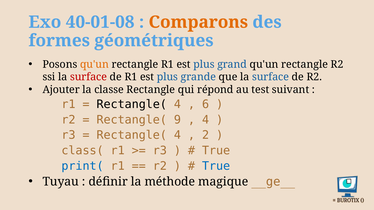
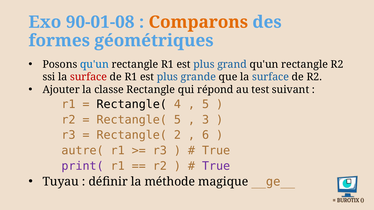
40-01-08: 40-01-08 -> 90-01-08 (100, 22)
qu'un colour: orange -> blue (94, 64)
6: 6 -> 5 (206, 105)
Rectangle( 9: 9 -> 5 (177, 120)
4: 4 -> 3 (206, 120)
4: 4 -> 2 (177, 135)
2: 2 -> 6 (206, 135)
class(: class( -> autre( (83, 151)
print( colour: blue -> purple (83, 166)
True colour: blue -> purple (216, 166)
